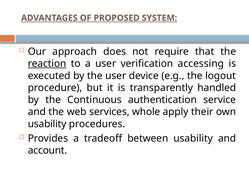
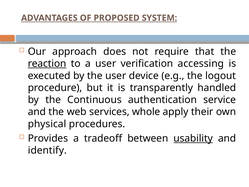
usability: usability -> physical (47, 124)
usability underline: none -> present (193, 138)
account: account -> identify (47, 150)
